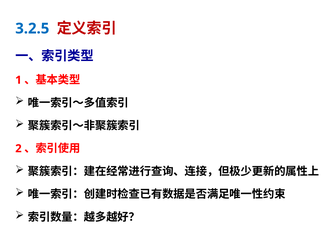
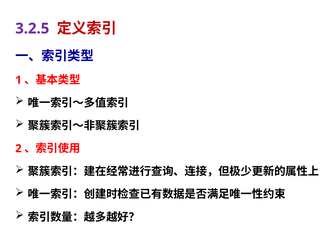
3.2.5 colour: blue -> purple (32, 29)
